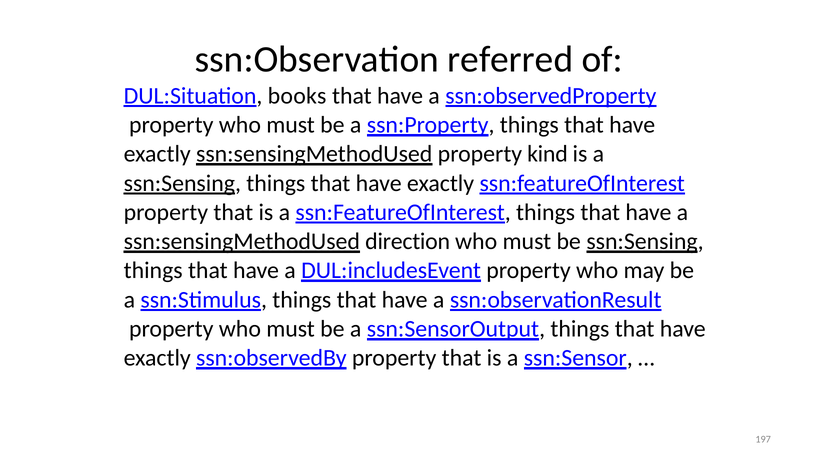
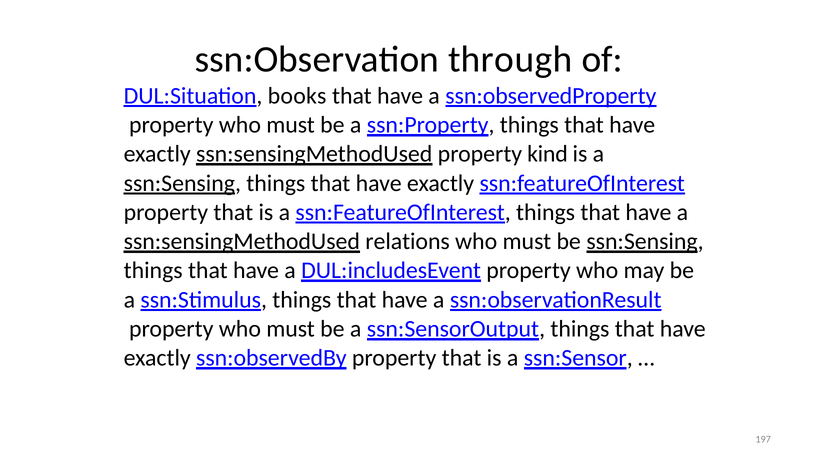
referred: referred -> through (510, 59)
direction: direction -> relations (408, 242)
